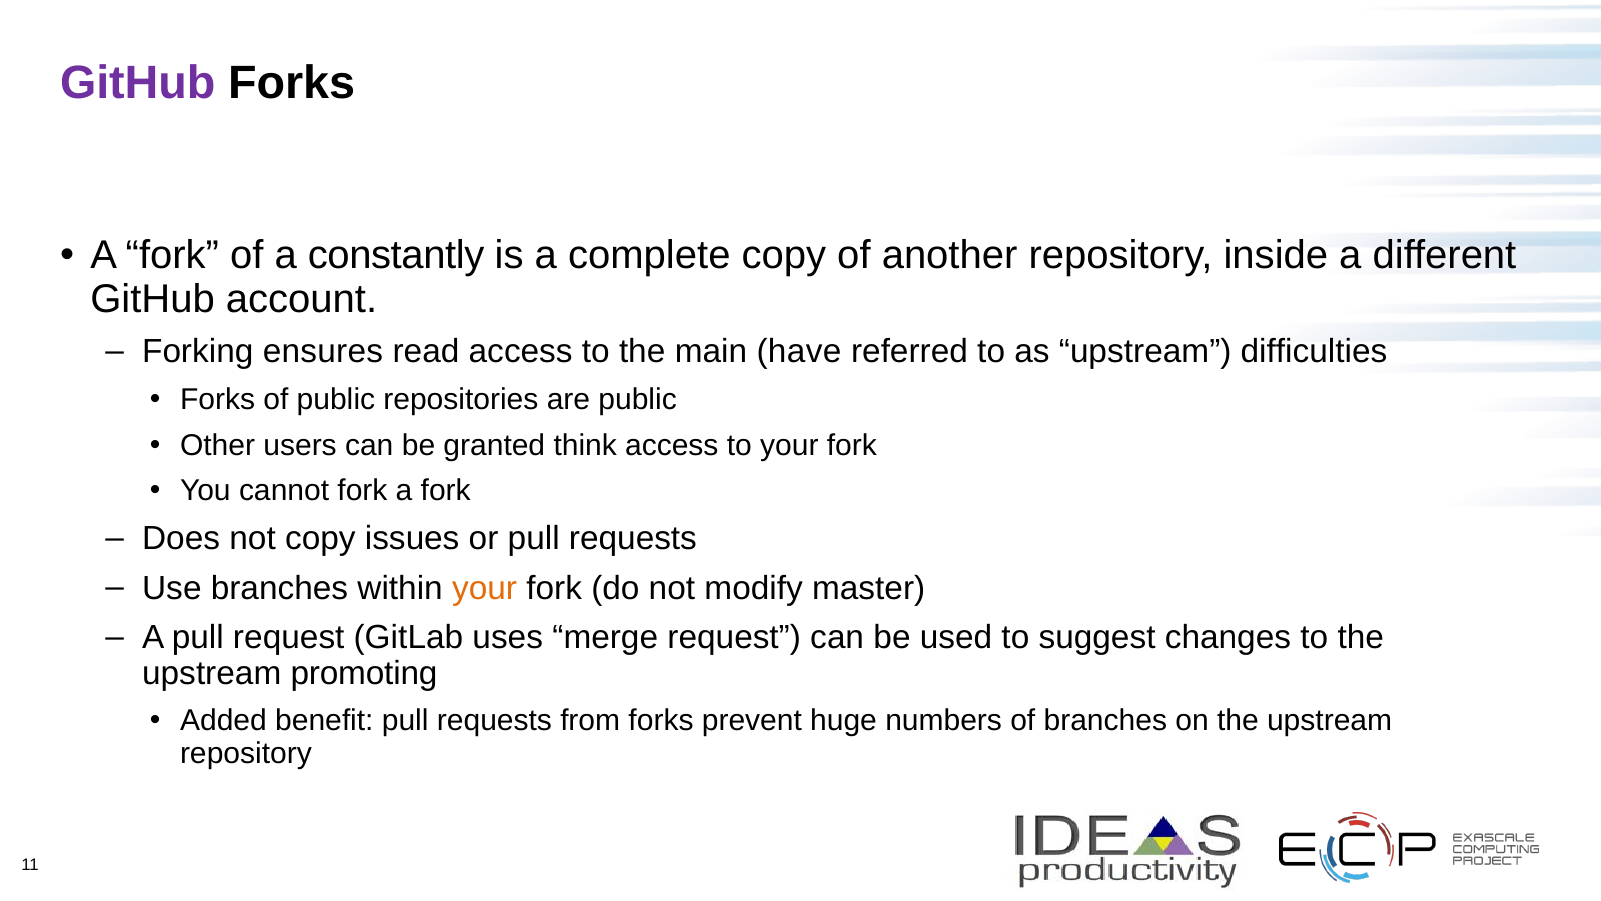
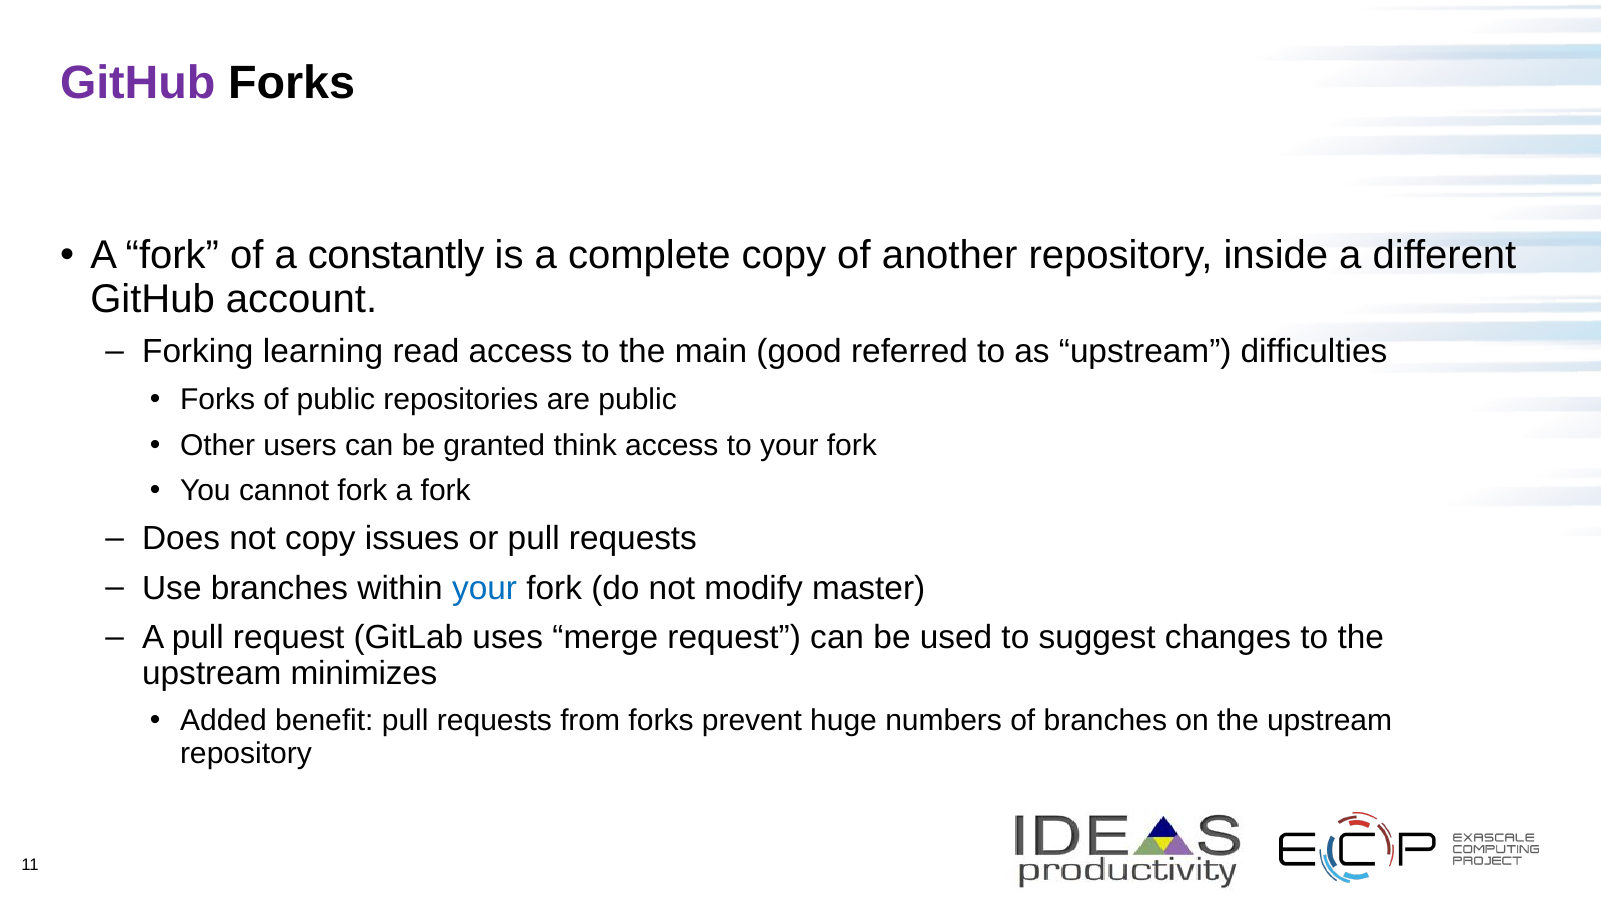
ensures: ensures -> learning (323, 352)
have: have -> good (799, 352)
your colour: orange -> blue (485, 588)
promoting: promoting -> minimizes (364, 673)
